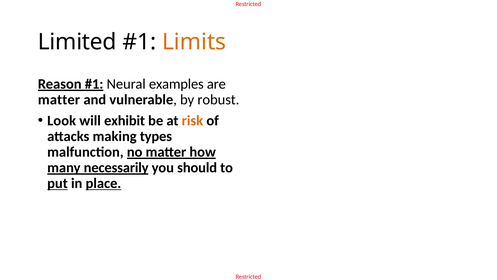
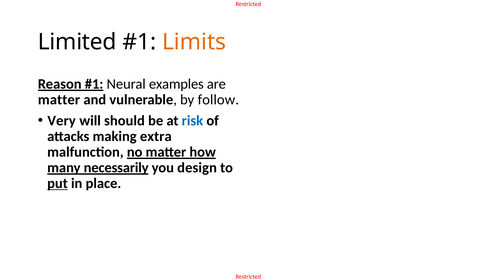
robust: robust -> follow (218, 100)
Look: Look -> Very (62, 121)
exhibit: exhibit -> should (124, 121)
risk colour: orange -> blue (192, 121)
types: types -> extra (156, 136)
should: should -> design (197, 168)
place underline: present -> none (103, 183)
